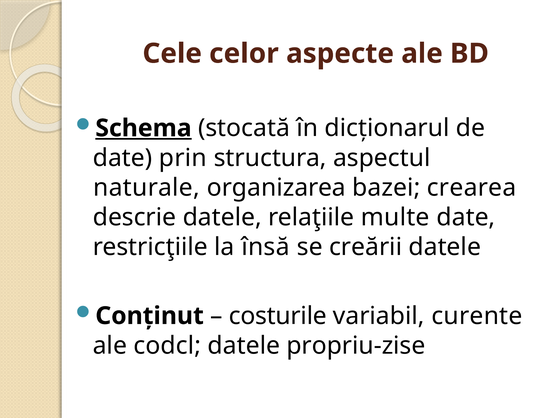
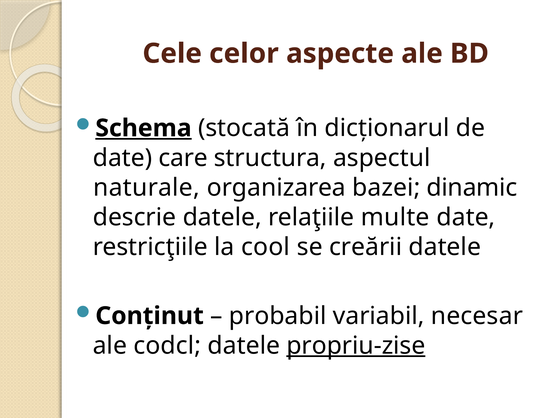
prin: prin -> care (183, 158)
crearea: crearea -> dinamic (472, 188)
însă: însă -> cool (266, 247)
costurile: costurile -> probabil (278, 316)
curente: curente -> necesar (477, 316)
propriu-zise underline: none -> present (356, 345)
